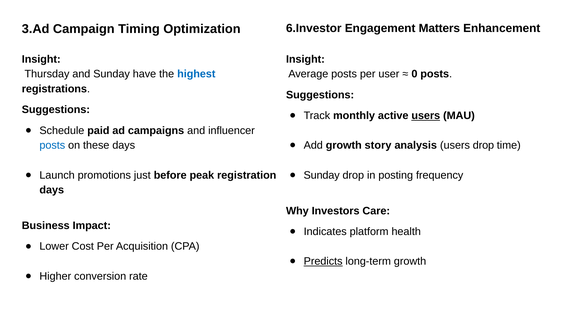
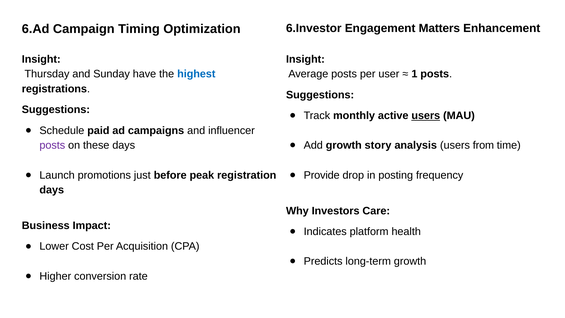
3.Ad: 3.Ad -> 6.Ad (36, 29)
0: 0 -> 1 (414, 74)
users drop: drop -> from (483, 145)
posts colour: blue -> purple (52, 145)
Sunday: Sunday -> Provide (322, 175)
Predicts underline: present -> none (323, 261)
